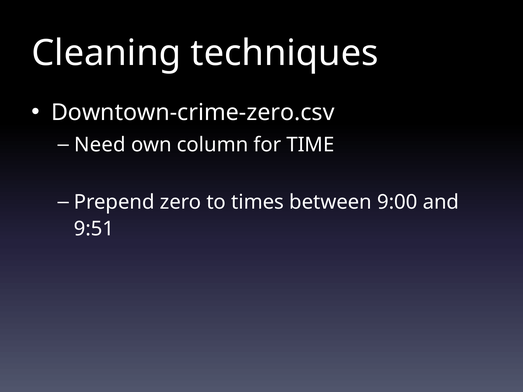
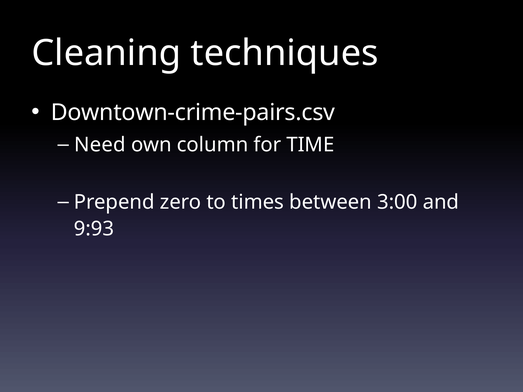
Downtown-crime-zero.csv: Downtown-crime-zero.csv -> Downtown-crime-pairs.csv (193, 113)
9:00: 9:00 -> 3:00 (397, 202)
9:51: 9:51 -> 9:93 (94, 229)
